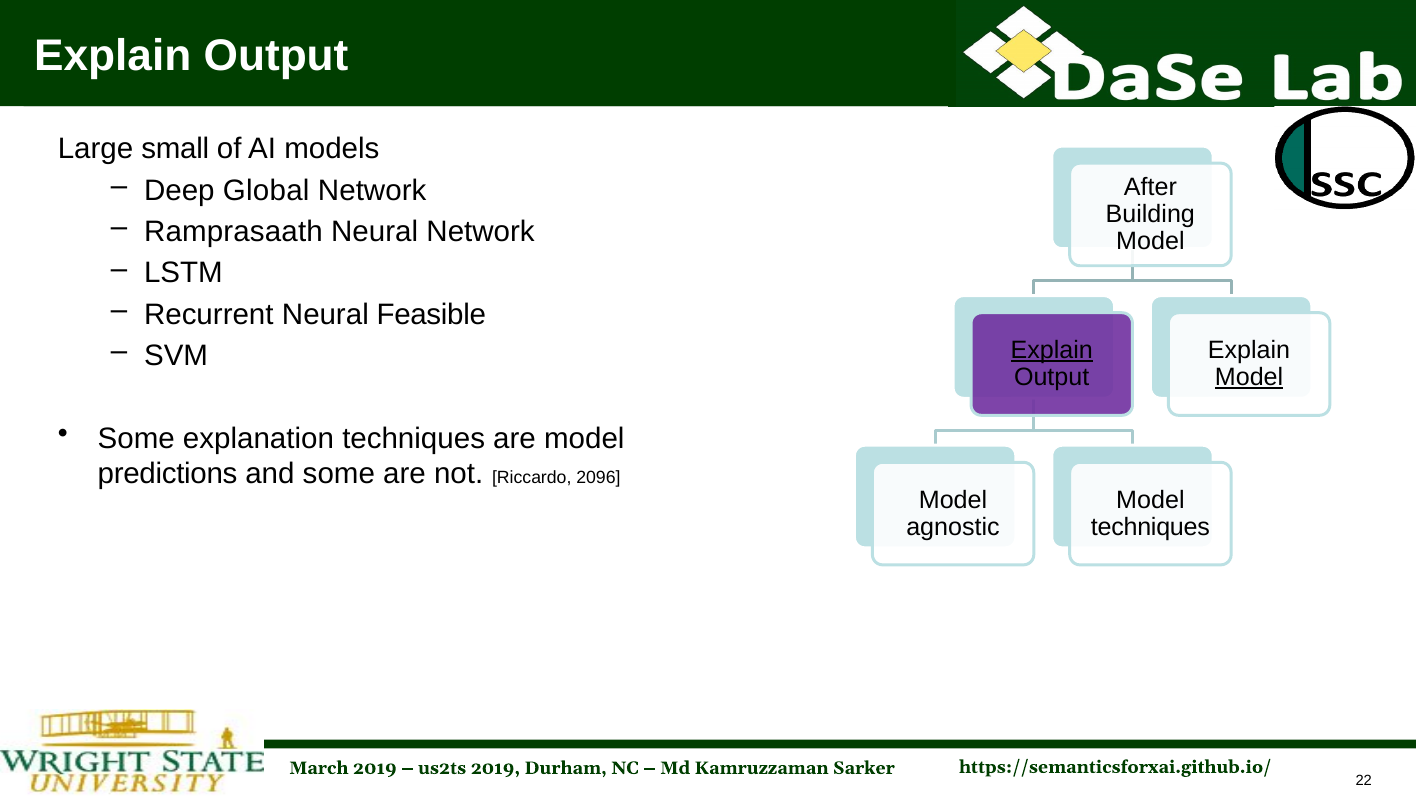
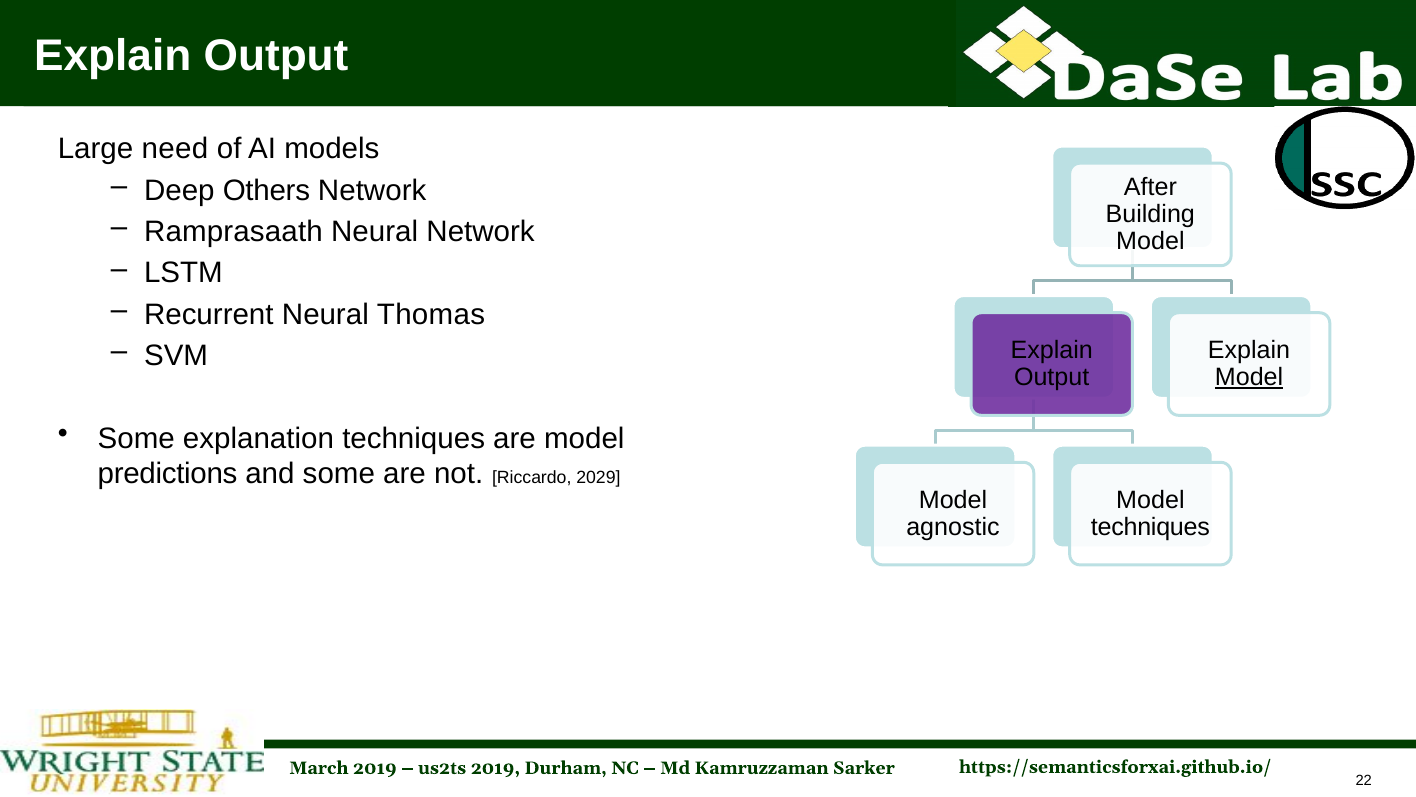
small: small -> need (175, 149)
Global: Global -> Others (266, 190)
Feasible: Feasible -> Thomas (431, 314)
Explain underline: present -> none (1052, 350)
2096: 2096 -> 2029 (598, 477)
